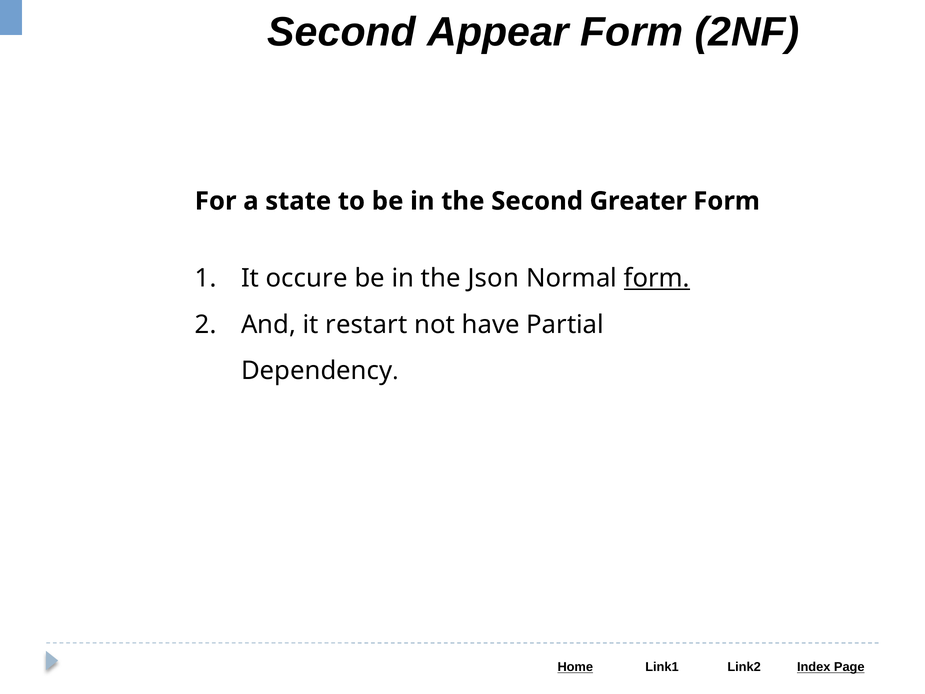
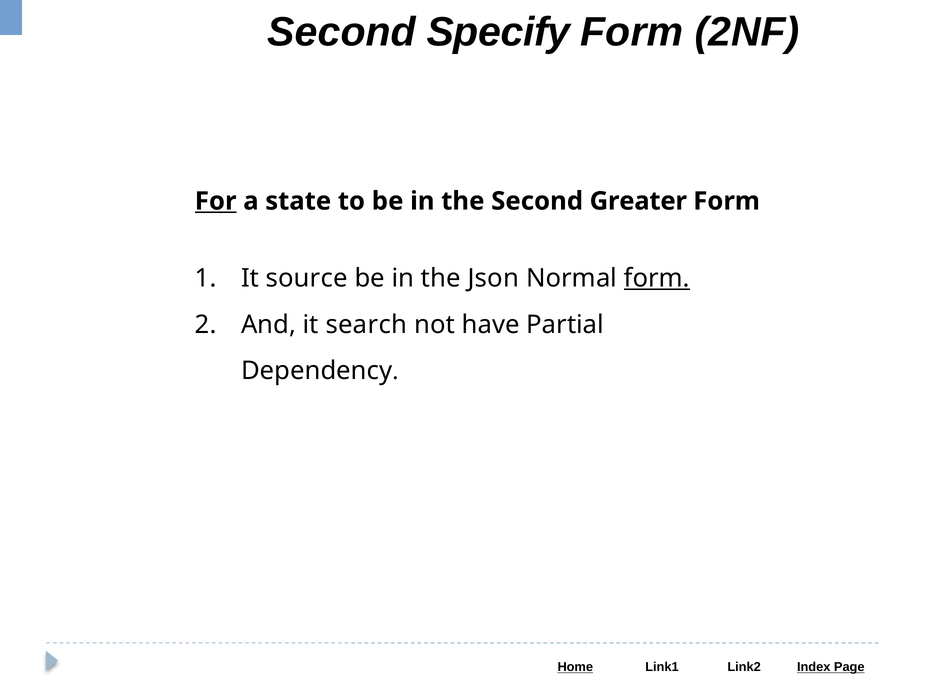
Appear: Appear -> Specify (498, 32)
For underline: none -> present (216, 201)
occure: occure -> source (307, 278)
restart: restart -> search (366, 324)
